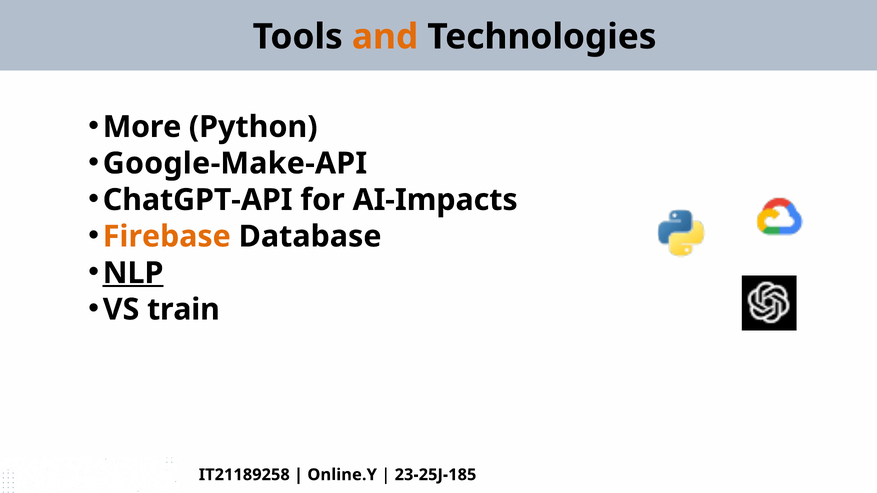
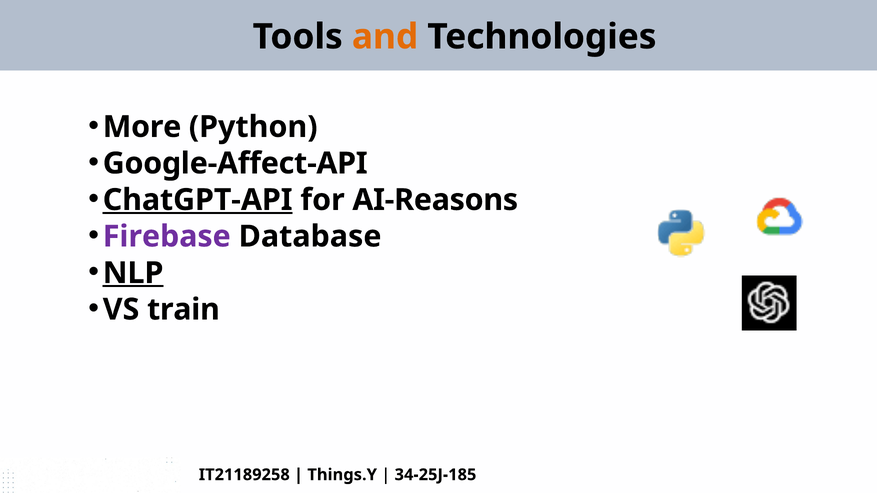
Google-Make-API: Google-Make-API -> Google-Affect-API (235, 164)
ChatGPT-API underline: none -> present (198, 200)
AI-Impacts: AI-Impacts -> AI-Reasons (435, 200)
Firebase colour: orange -> purple (167, 237)
Online.Y: Online.Y -> Things.Y (342, 475)
23-25J-185: 23-25J-185 -> 34-25J-185 (435, 475)
